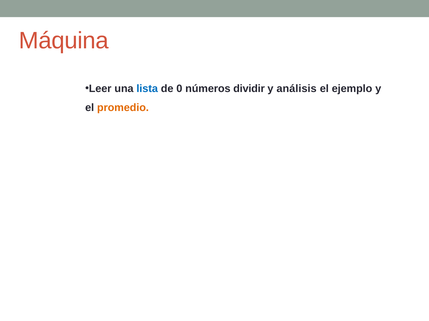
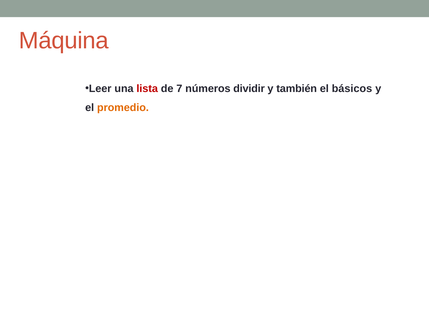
lista colour: blue -> red (147, 89)
0: 0 -> 7 (179, 89)
análisis: análisis -> también (297, 89)
ejemplo: ejemplo -> básicos (352, 89)
